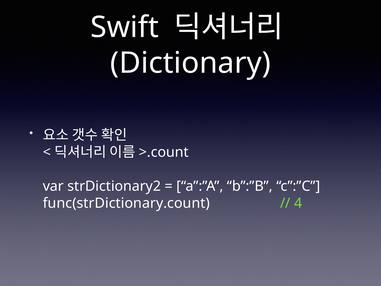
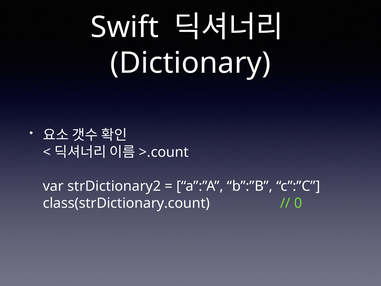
func(strDictionary.count: func(strDictionary.count -> class(strDictionary.count (126, 203)
4: 4 -> 0 (298, 203)
